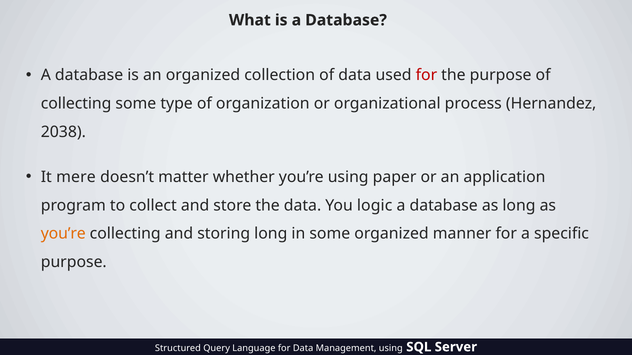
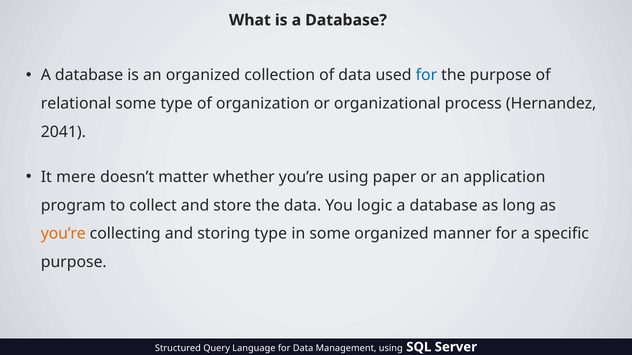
for colour: red -> blue (426, 75)
collecting: collecting -> relational (76, 104)
2038: 2038 -> 2041 (63, 132)
storing long: long -> type (271, 234)
